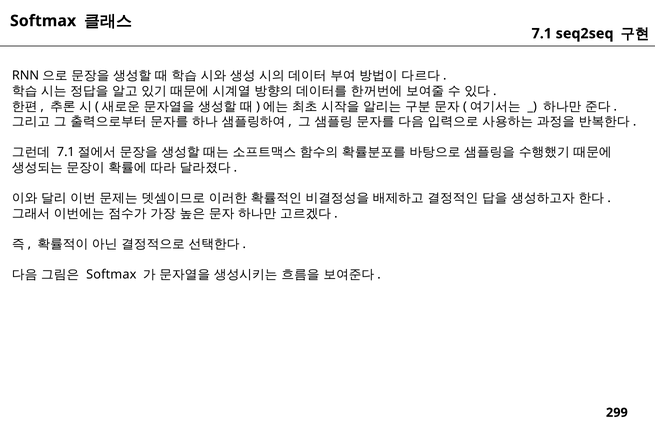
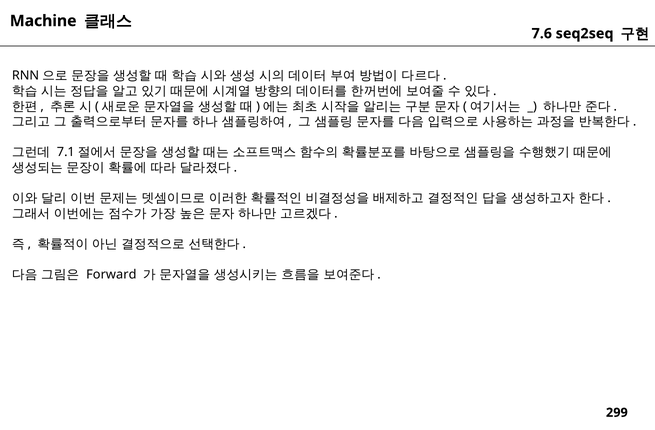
Softmax: Softmax -> Machine (43, 21)
7.1: 7.1 -> 7.6 (542, 34)
Softmax: Softmax -> Forward (111, 275)
